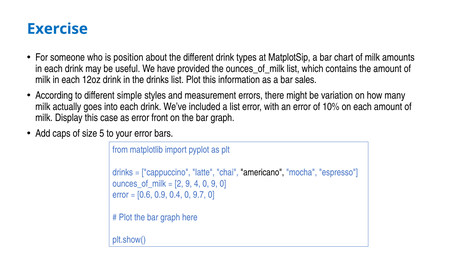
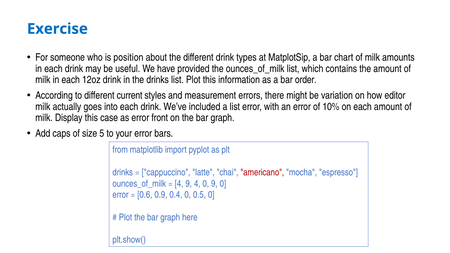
sales: sales -> order (306, 80)
simple: simple -> current (130, 96)
many: many -> editor (395, 96)
americano colour: black -> red (262, 172)
2: 2 -> 4 (179, 184)
9.7: 9.7 -> 0.5 (199, 195)
